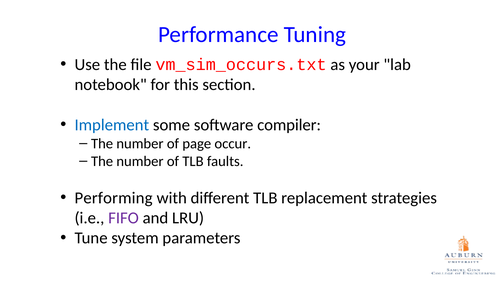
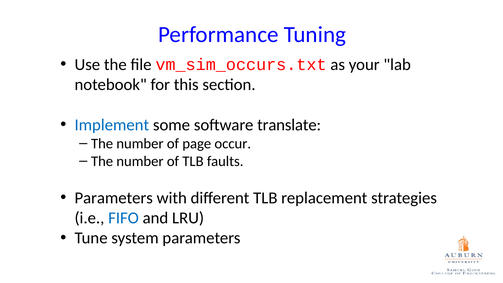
compiler: compiler -> translate (289, 125)
Performing: Performing -> Parameters (114, 198)
FIFO colour: purple -> blue (124, 218)
